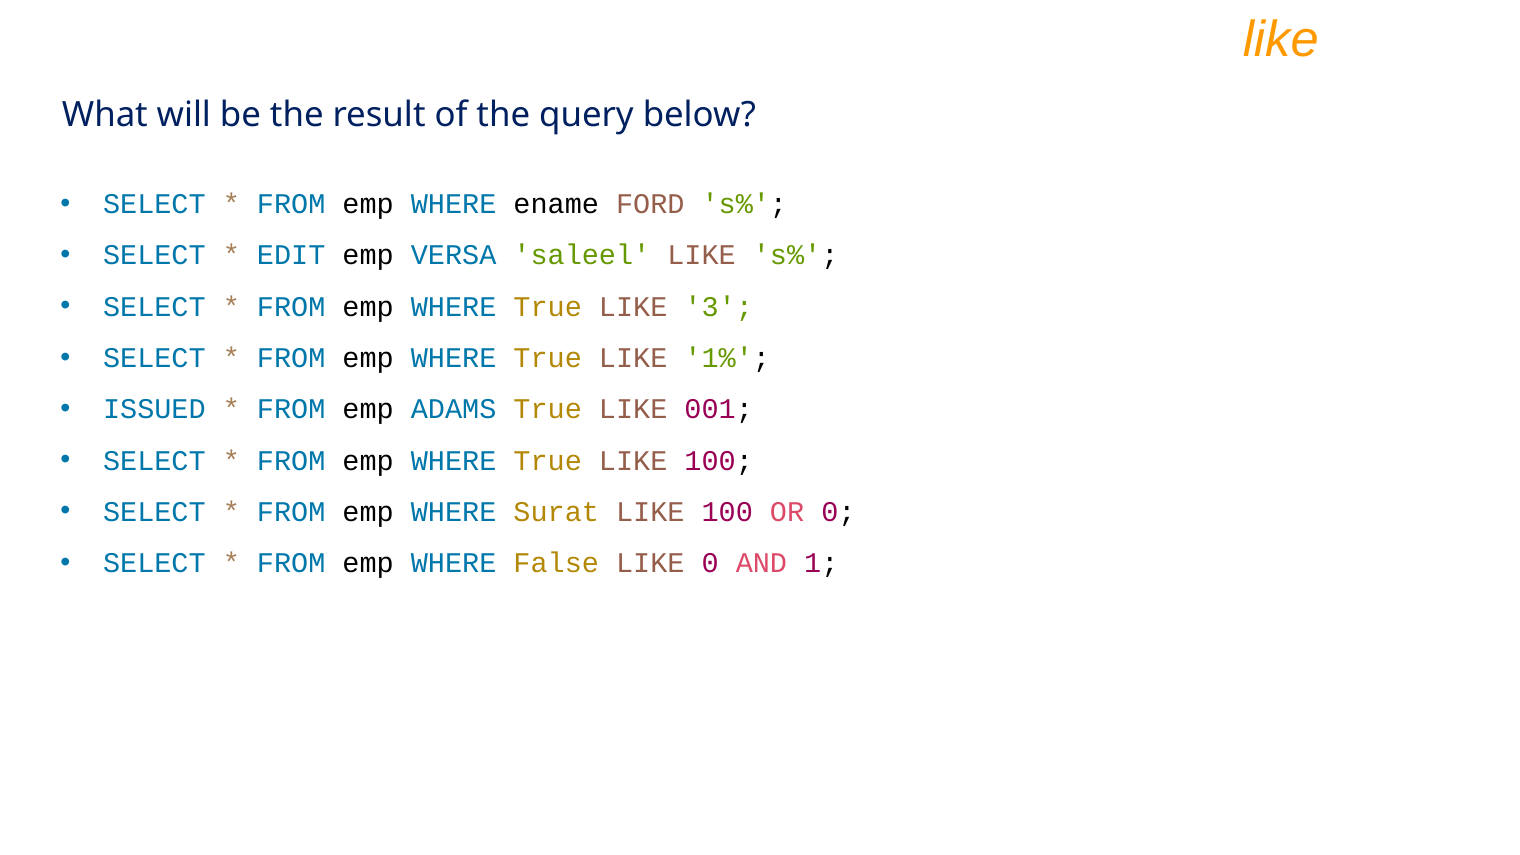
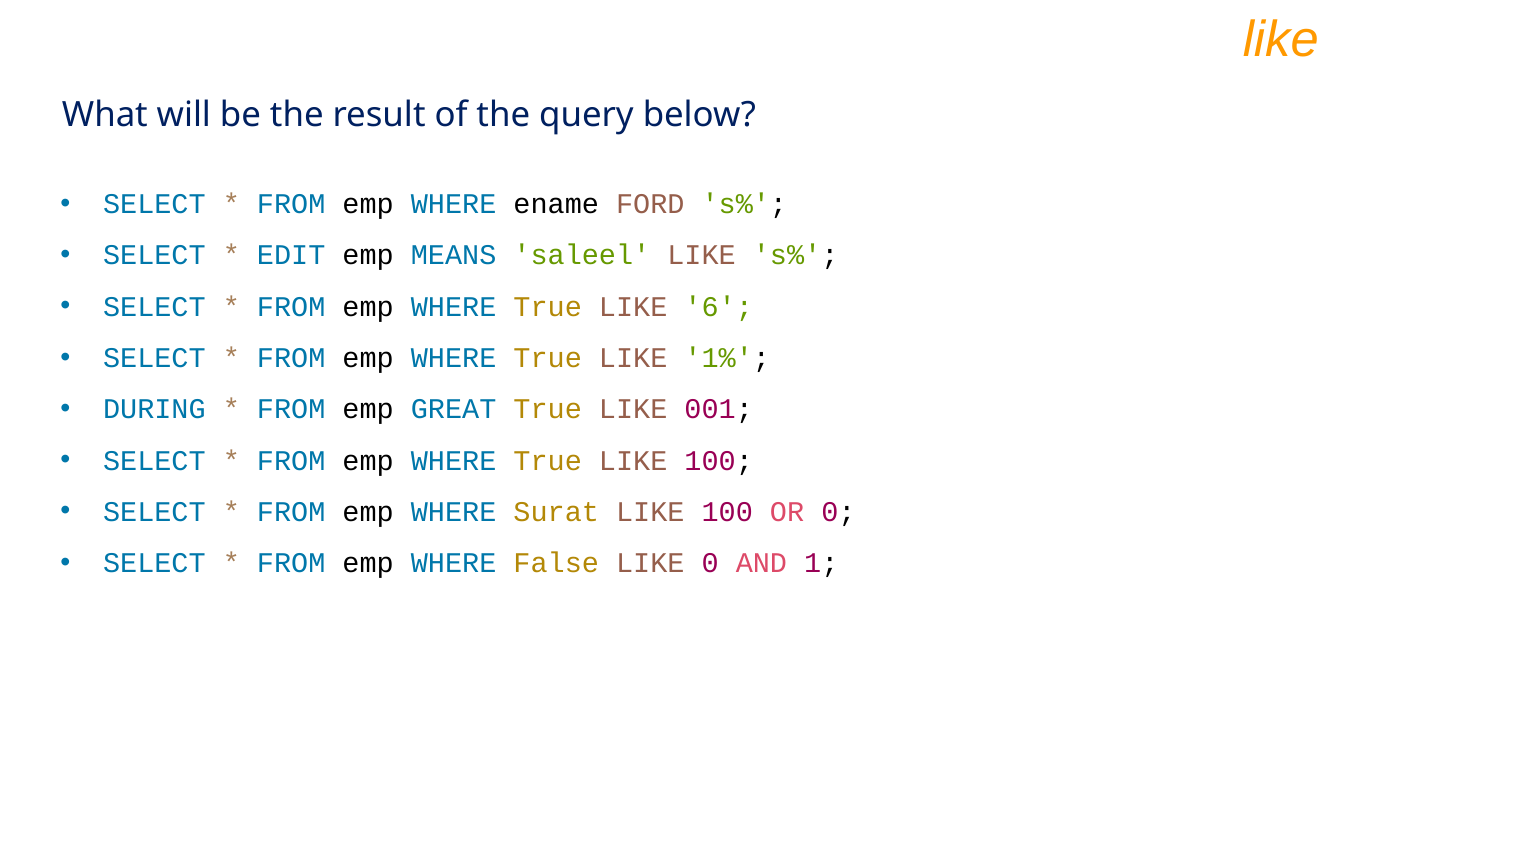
VERSA: VERSA -> MEANS (454, 256)
3: 3 -> 6 (719, 307)
ISSUED: ISSUED -> DURING (154, 409)
ADAMS: ADAMS -> GREAT (454, 409)
